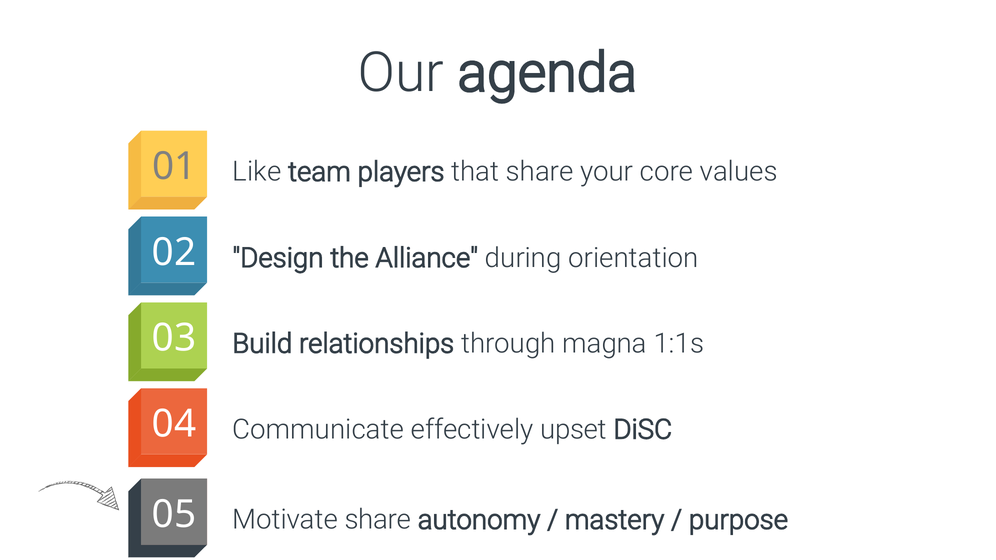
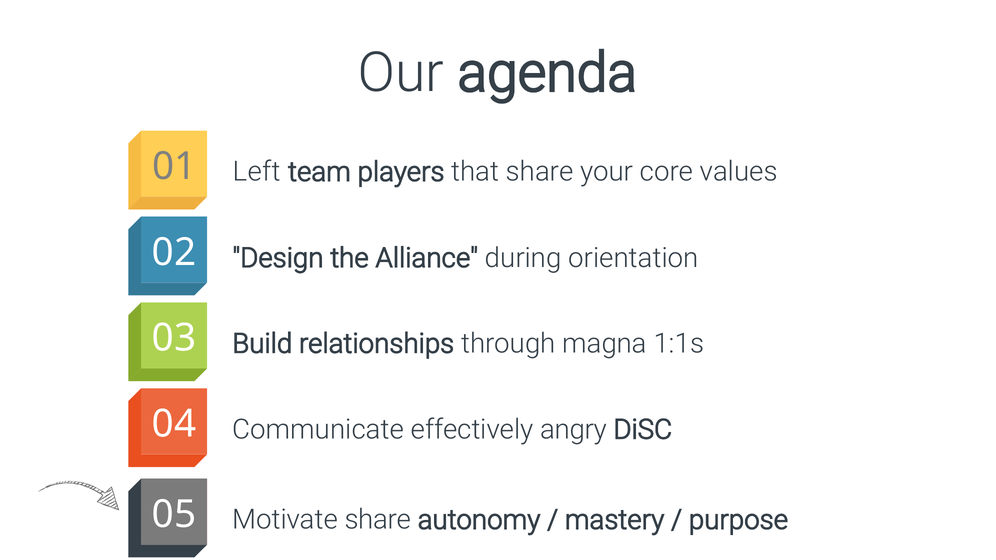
Like: Like -> Left (257, 172)
upset: upset -> angry (574, 430)
